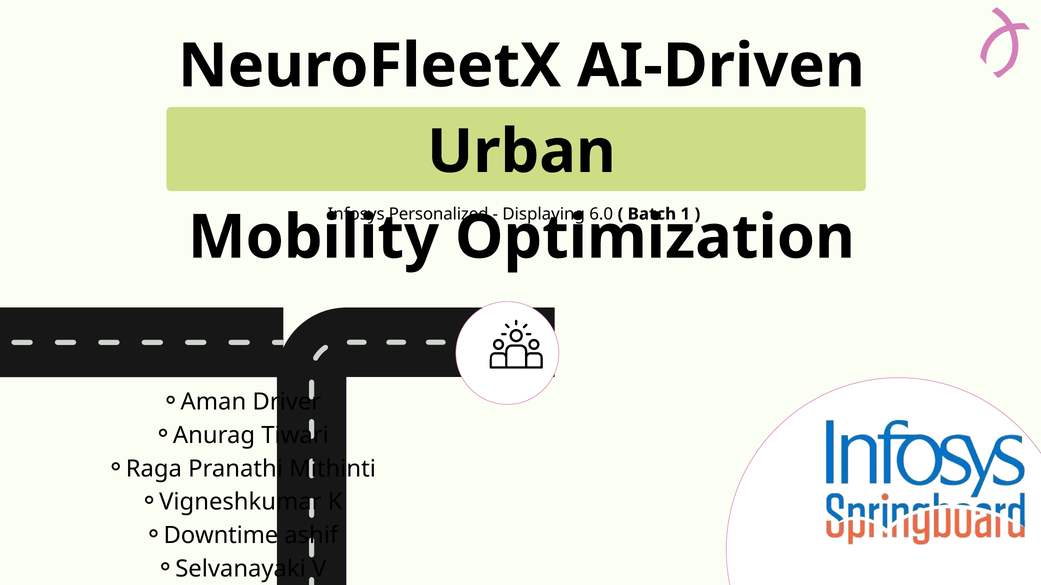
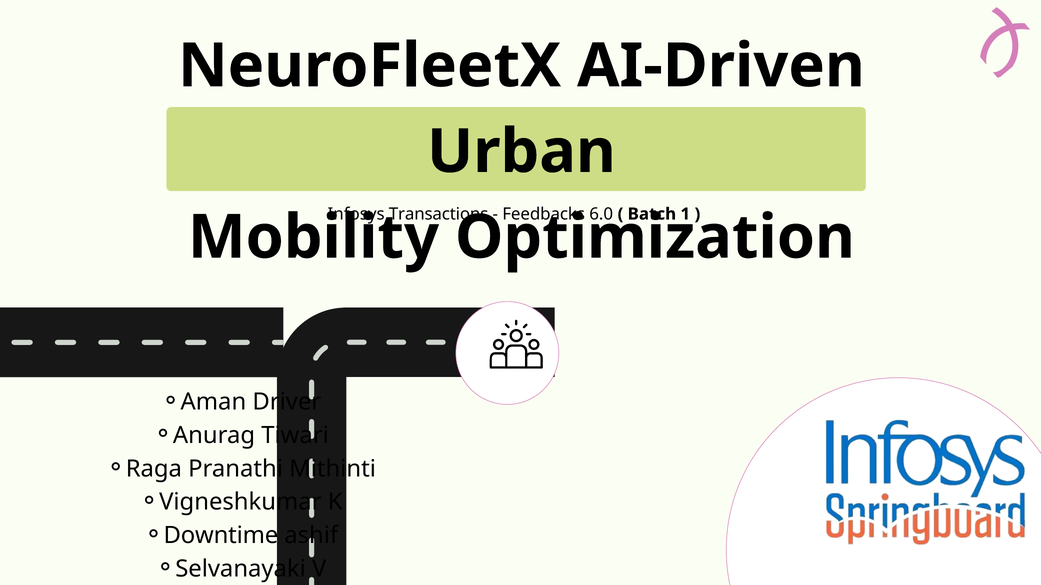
Personalized: Personalized -> Transactions (439, 214)
Displaying: Displaying -> Feedbacks (544, 214)
